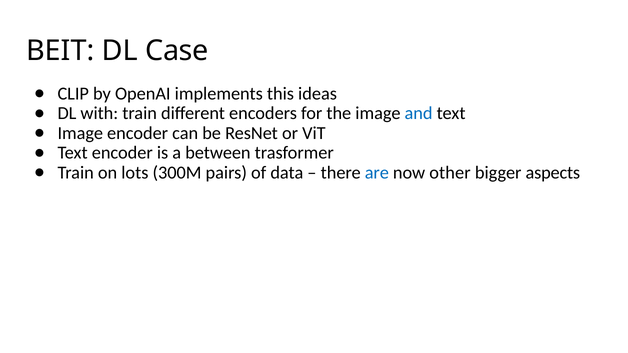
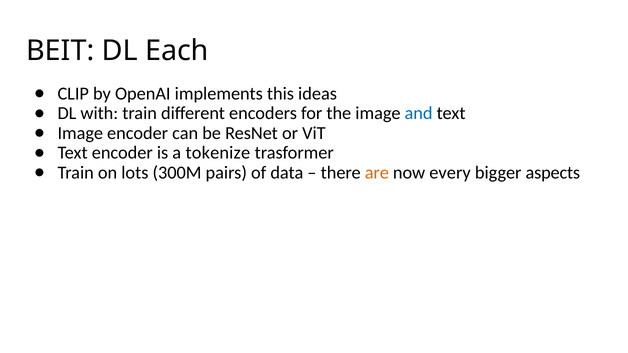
Case: Case -> Each (177, 51)
between: between -> tokenize (218, 153)
are colour: blue -> orange (377, 173)
other: other -> every (450, 173)
